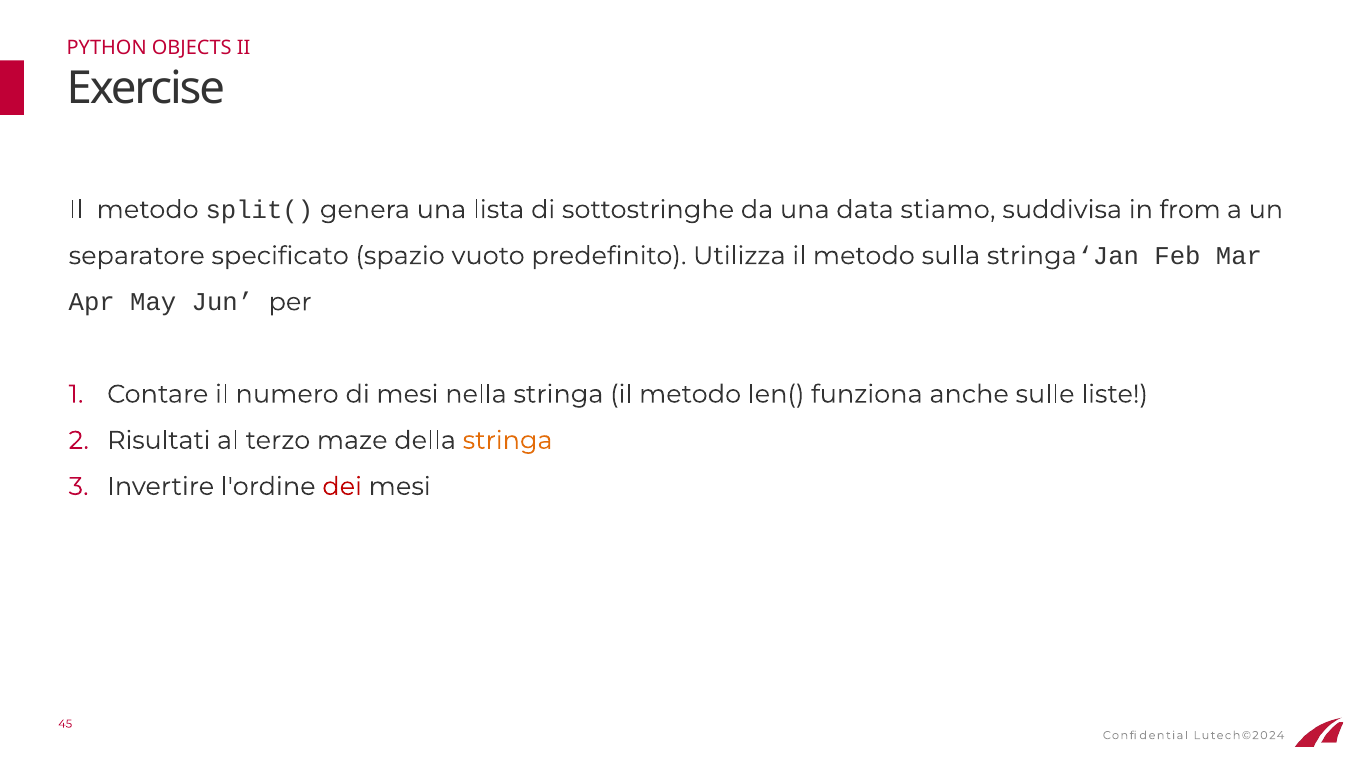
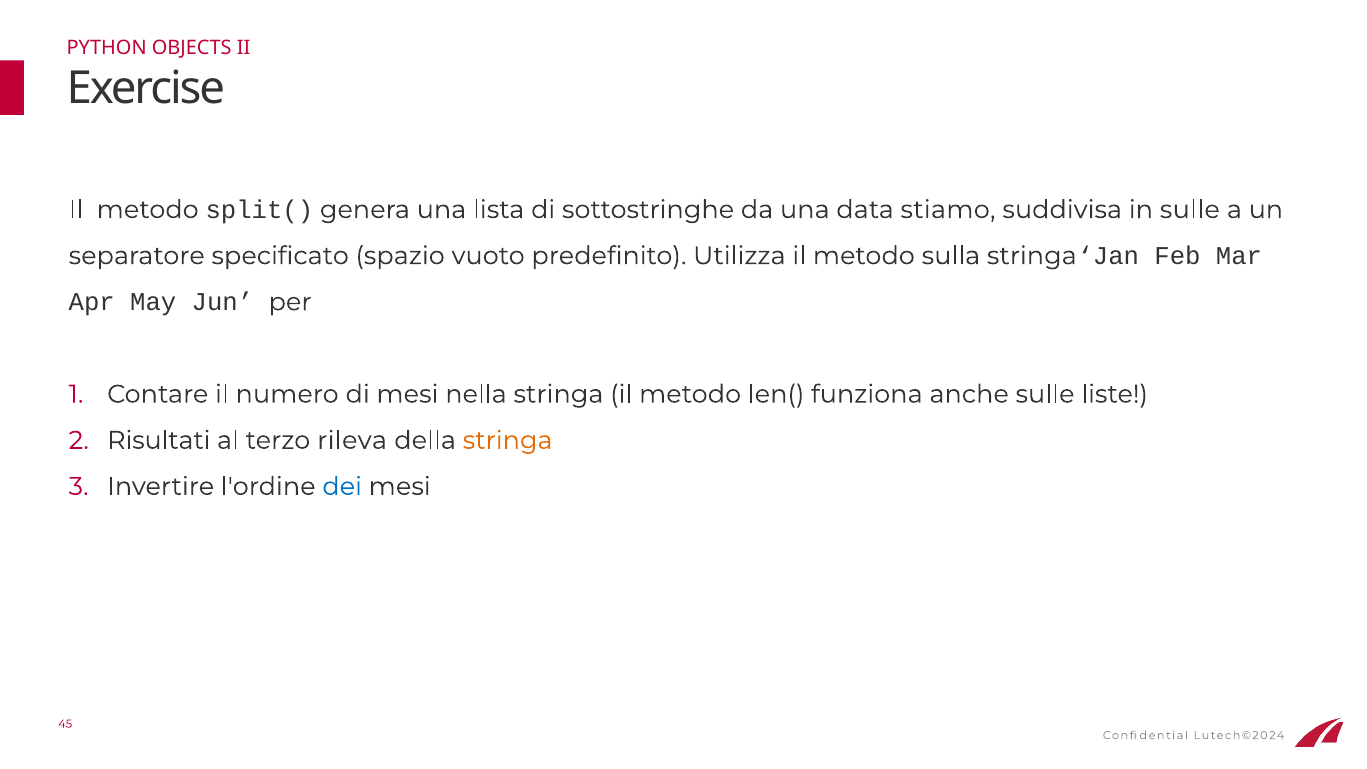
in from: from -> sulle (1190, 210)
maze: maze -> rileva (352, 440)
dei colour: red -> blue (342, 486)
